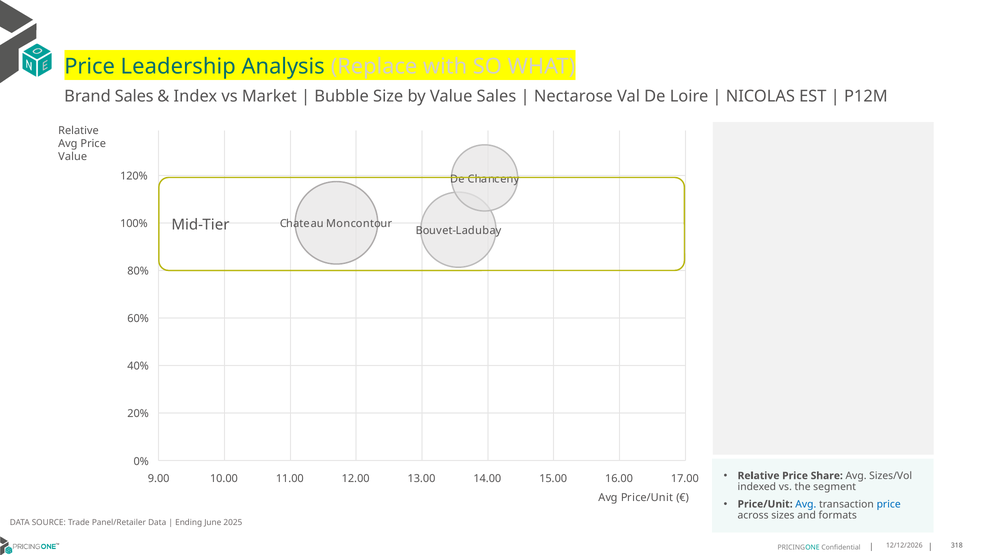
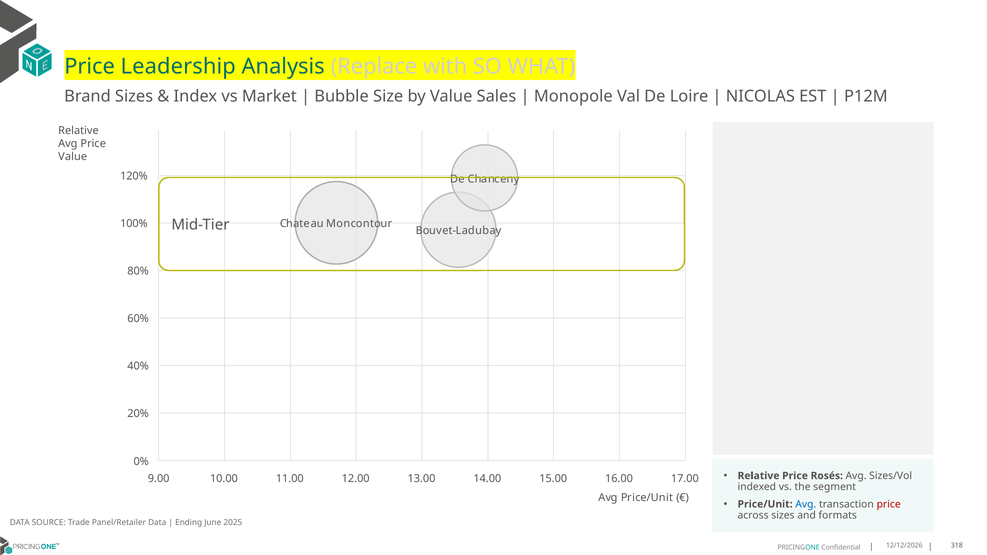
Brand Sales: Sales -> Sizes (134, 96)
Nectarose: Nectarose -> Monopole (573, 96)
Share: Share -> Rosés (827, 476)
price colour: blue -> red (889, 504)
